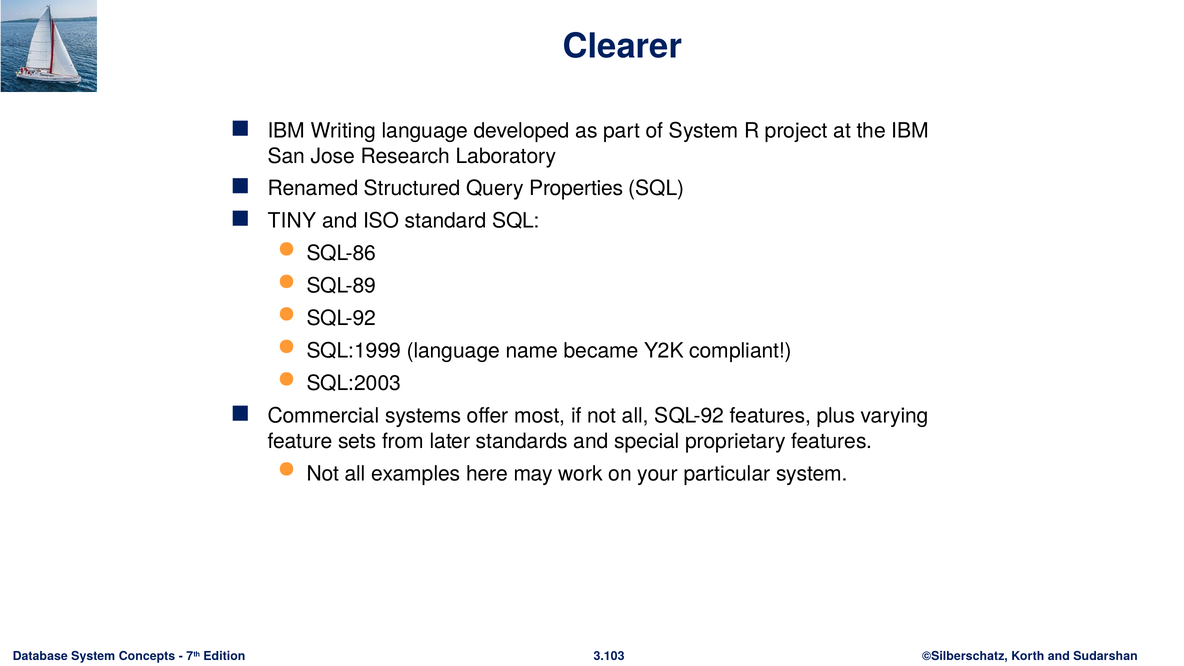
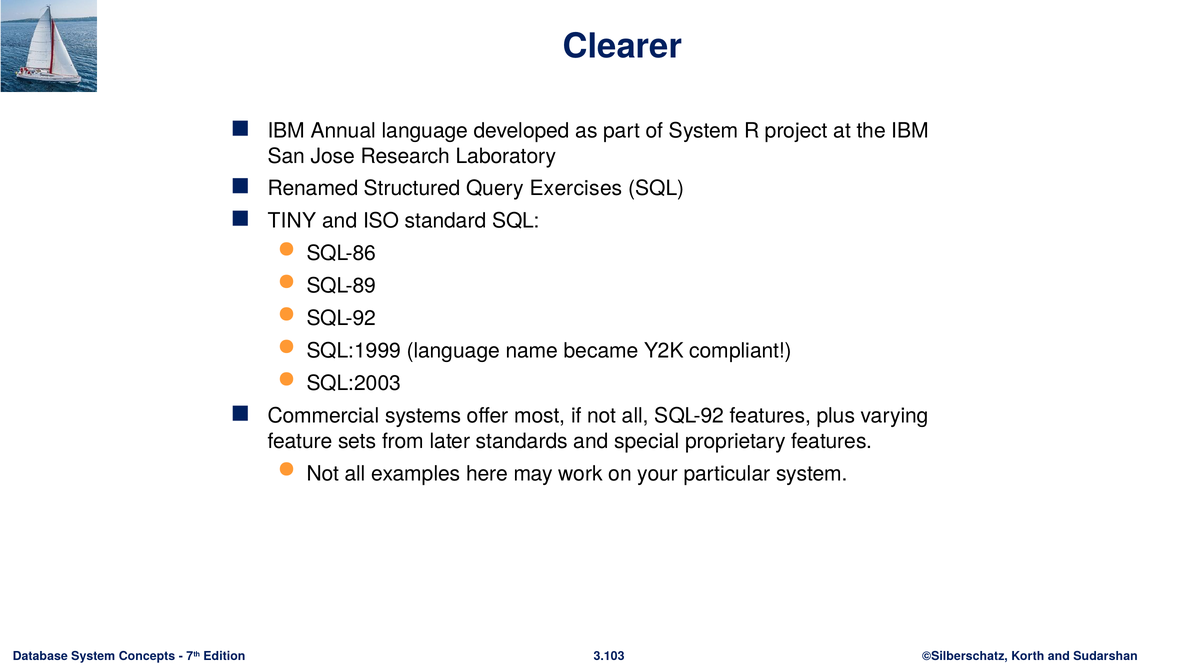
Writing: Writing -> Annual (343, 131)
Properties: Properties -> Exercises (576, 189)
